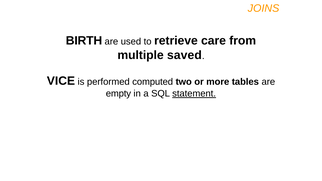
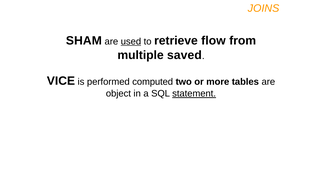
BIRTH: BIRTH -> SHAM (84, 41)
used underline: none -> present (131, 42)
care: care -> flow (213, 41)
empty: empty -> object (118, 94)
